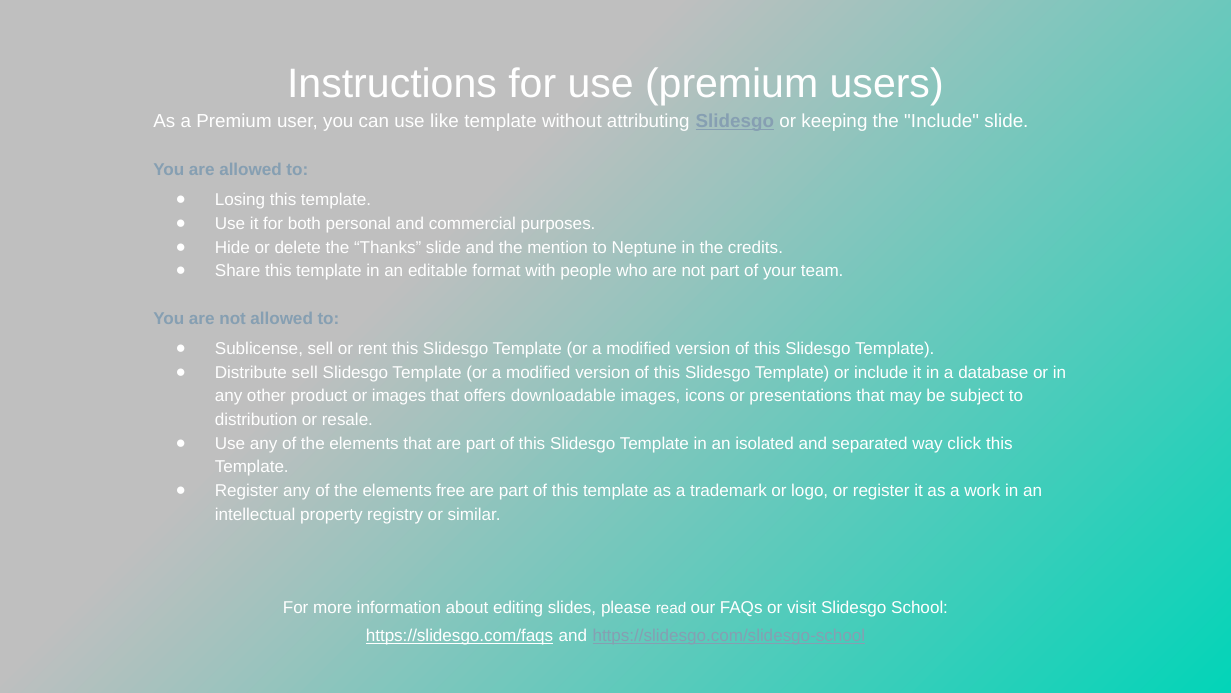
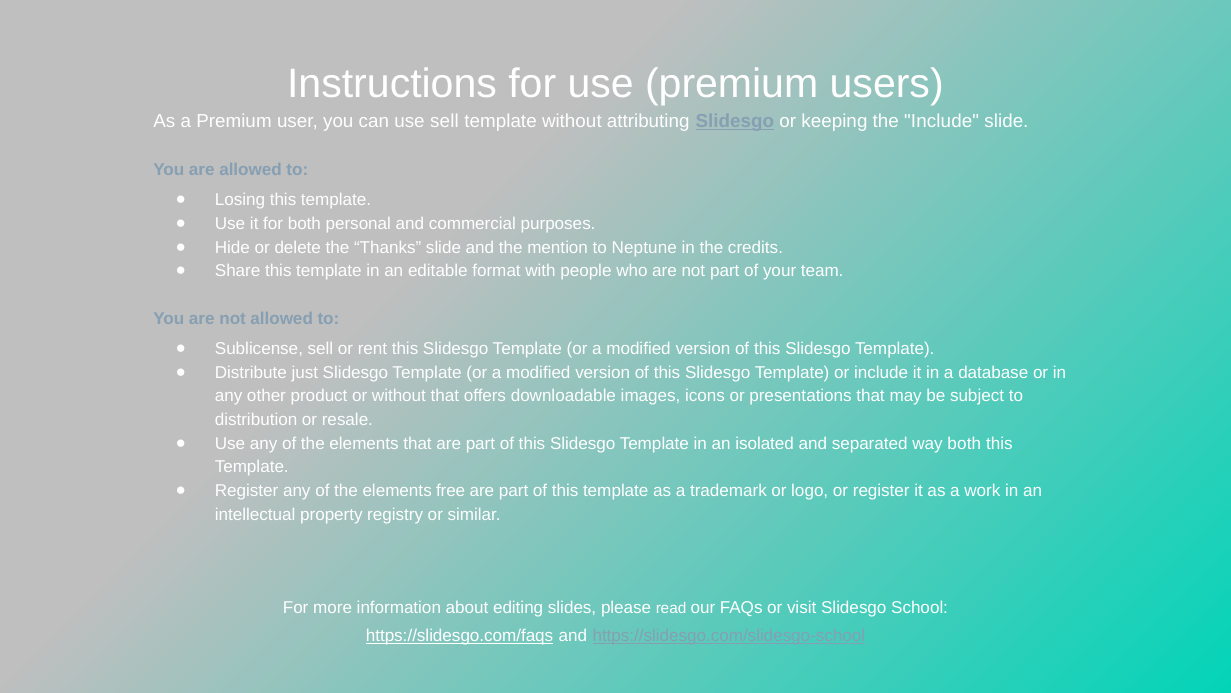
use like: like -> sell (444, 121)
Distribute sell: sell -> just (305, 372)
or images: images -> without (399, 396)
way click: click -> both (964, 443)
